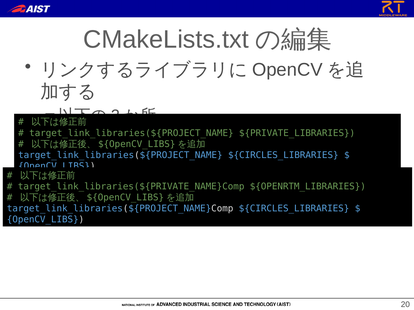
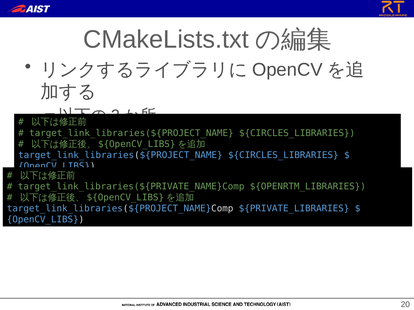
${PRIVATE_LIBRARIES: ${PRIVATE_LIBRARIES -> ${CIRCLES_LIBRARIES (297, 133)
target_link_libraries(${PROJECT_NAME}Comp ${CIRCLES_LIBRARIES: ${CIRCLES_LIBRARIES -> ${PRIVATE_LIBRARIES (294, 209)
